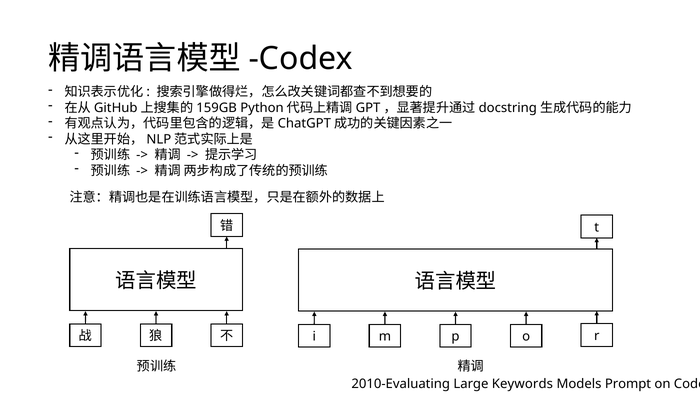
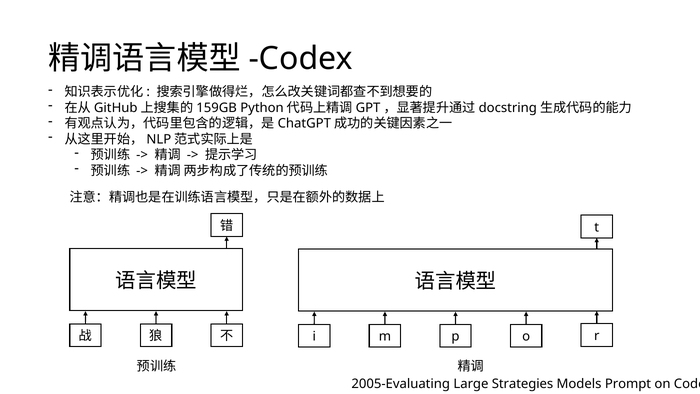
2010-Evaluating: 2010-Evaluating -> 2005-Evaluating (401, 384)
Keywords: Keywords -> Strategies (523, 384)
